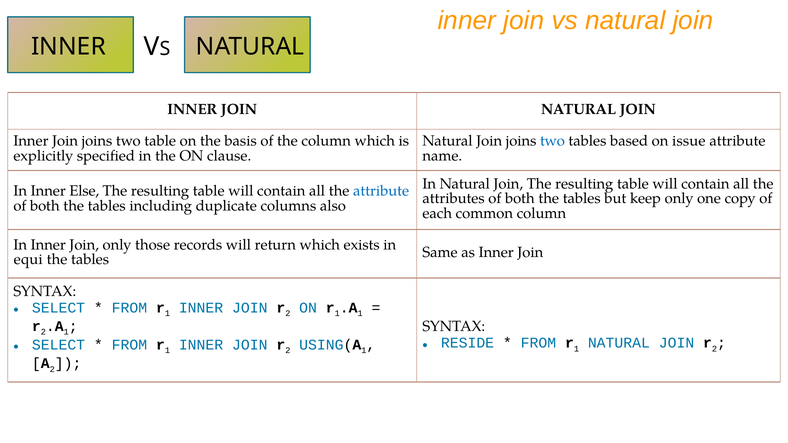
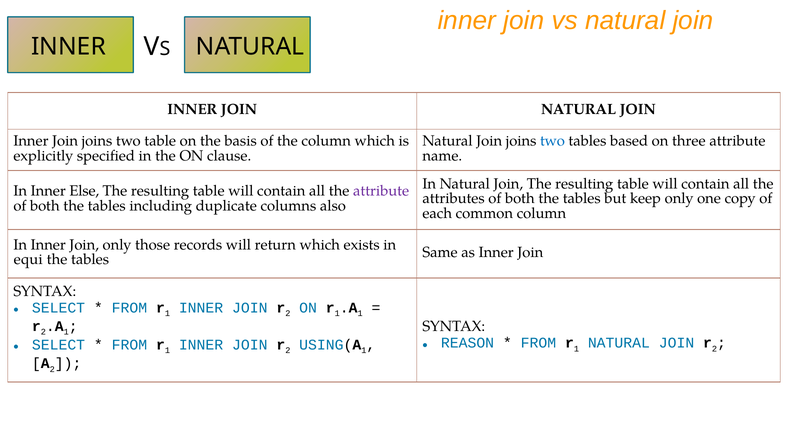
issue: issue -> three (689, 141)
attribute colour: blue -> purple (381, 191)
RESIDE: RESIDE -> REASON (468, 343)
